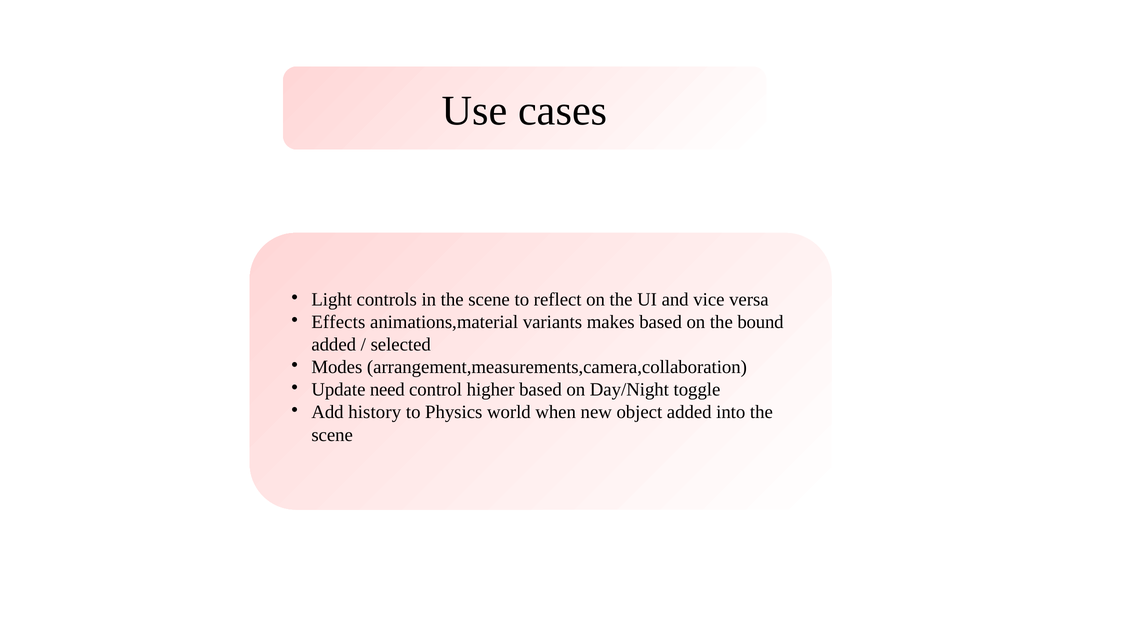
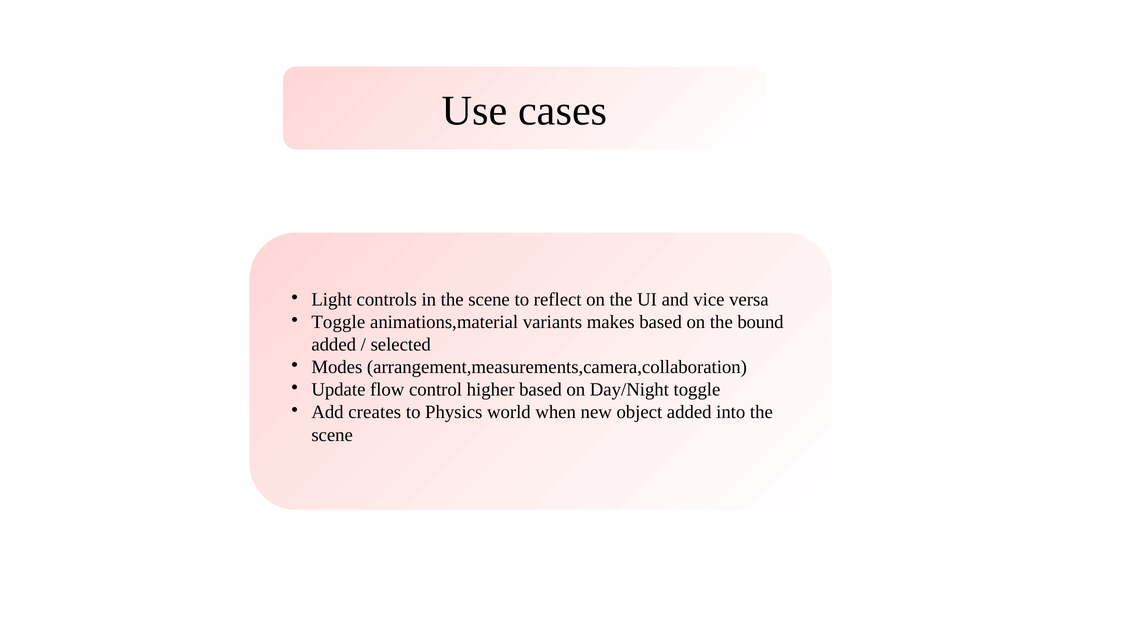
Effects: Effects -> Toggle (338, 322)
need: need -> flow (387, 390)
history: history -> creates (375, 413)
